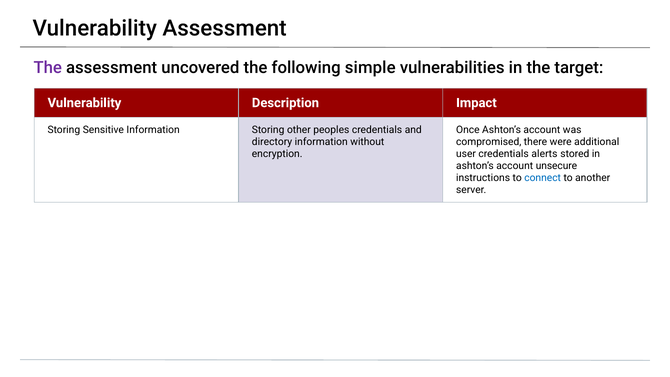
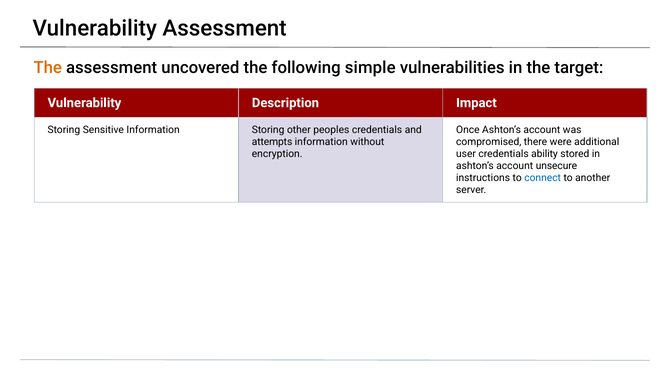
The colour: purple -> orange (48, 67)
directory: directory -> attempts (272, 142)
alerts: alerts -> ability (545, 154)
